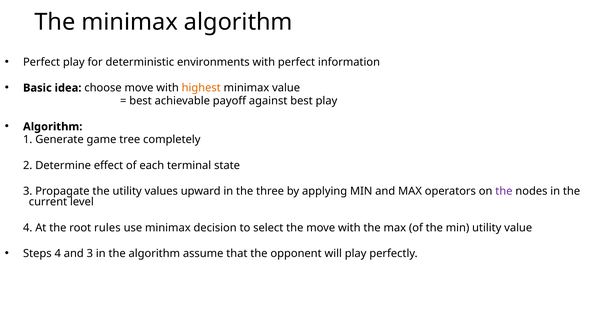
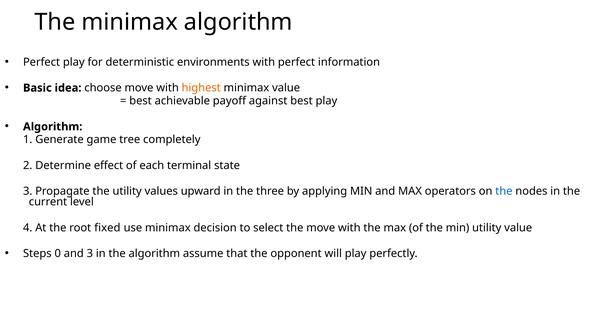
the colour: purple -> blue (504, 191)
rules: rules -> fixed (107, 228)
Steps 4: 4 -> 0 (58, 254)
